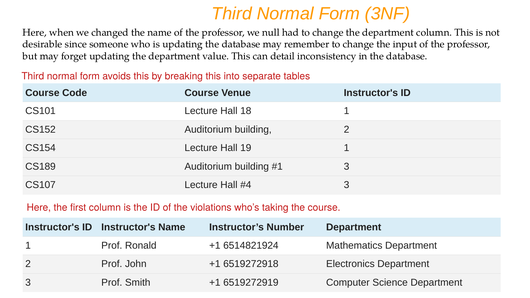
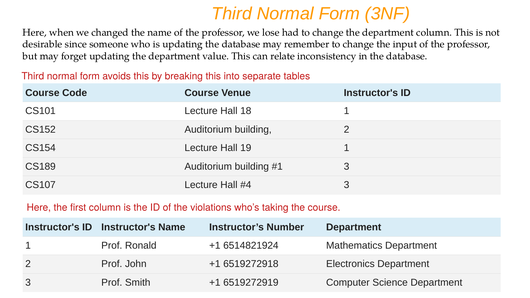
null: null -> lose (271, 32)
detail: detail -> relate (283, 56)
